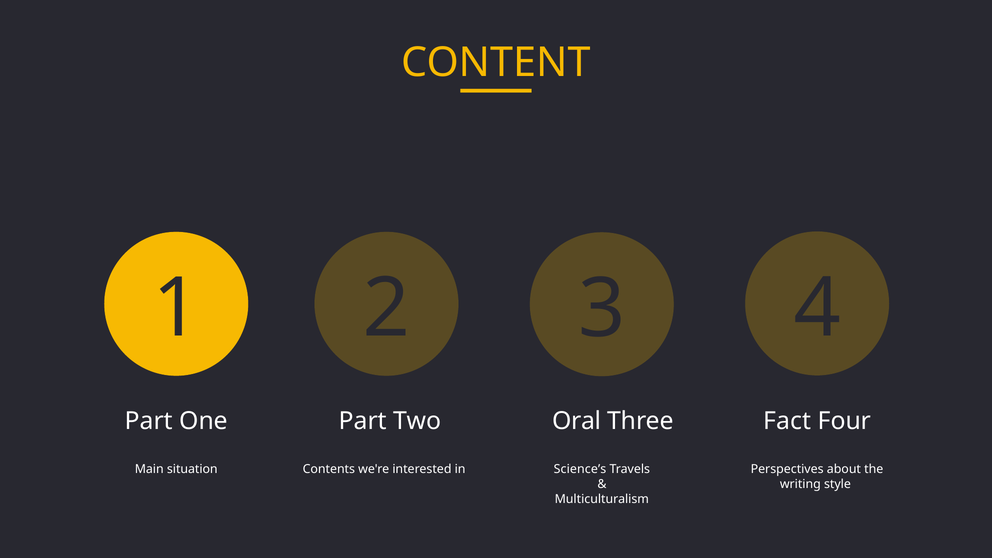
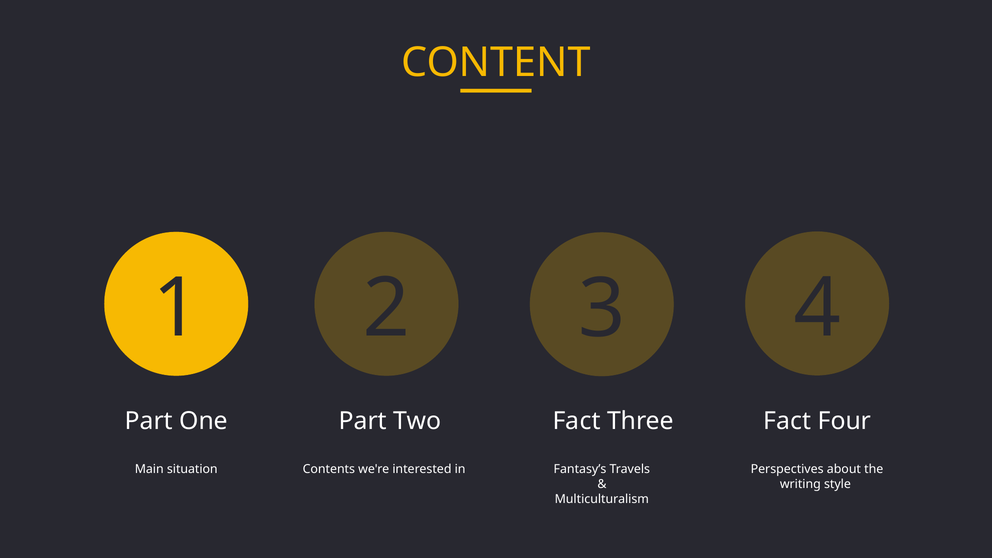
Oral: Oral -> Fact (576, 421)
Science’s: Science’s -> Fantasy’s (580, 469)
